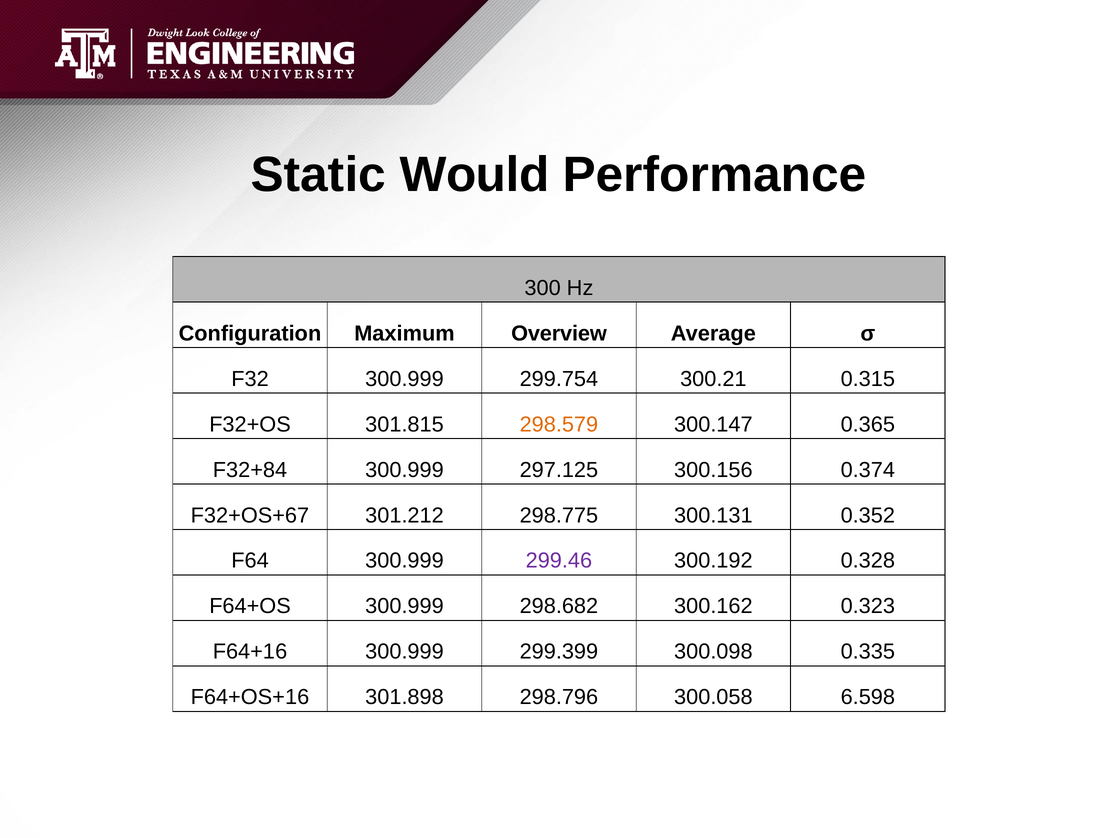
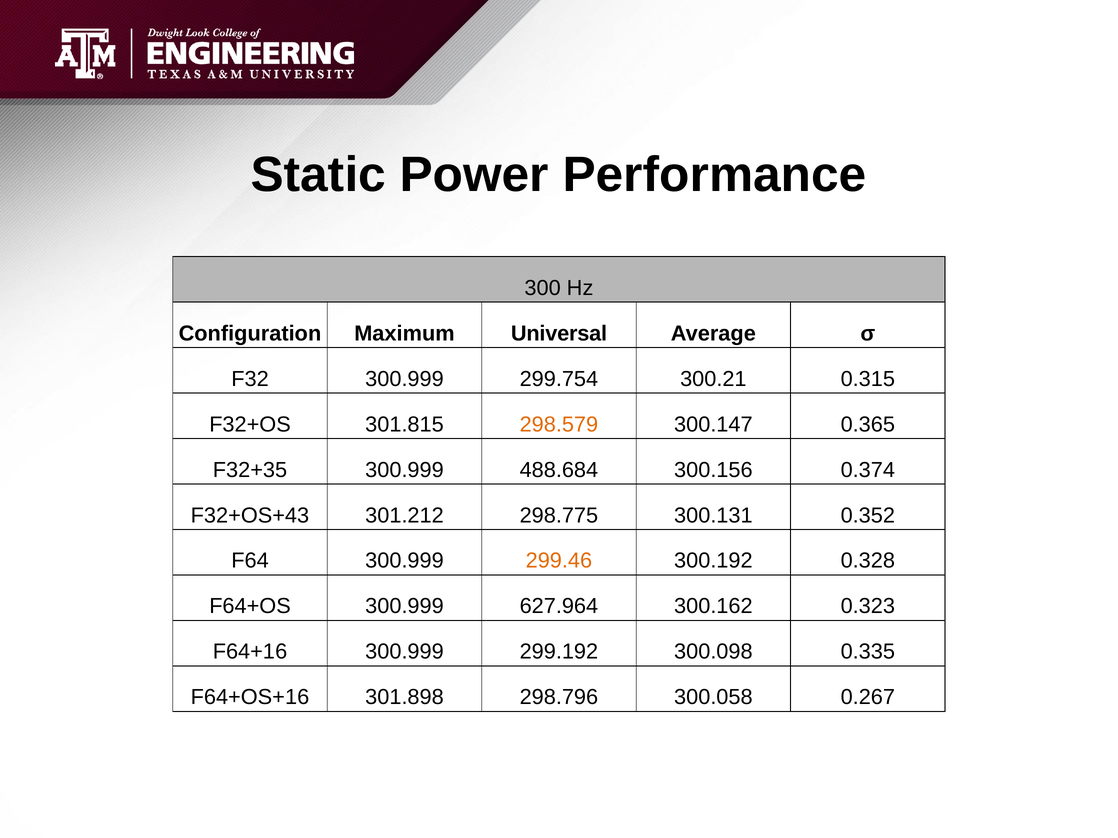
Would: Would -> Power (474, 175)
Overview: Overview -> Universal (559, 334)
F32+84: F32+84 -> F32+35 (250, 470)
297.125: 297.125 -> 488.684 (559, 470)
F32+OS+67: F32+OS+67 -> F32+OS+43 (250, 516)
299.46 colour: purple -> orange (559, 561)
298.682: 298.682 -> 627.964 (559, 607)
299.399: 299.399 -> 299.192 (559, 652)
6.598: 6.598 -> 0.267 (868, 698)
